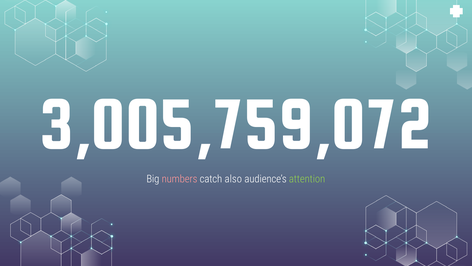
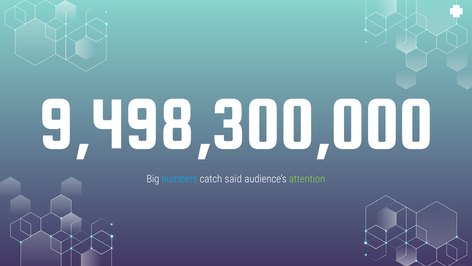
3,005,759,072: 3,005,759,072 -> 9,498,300,000 (236, 123)
numbers colour: pink -> light blue (180, 179)
also: also -> said (233, 179)
